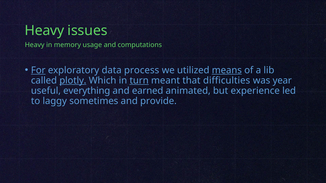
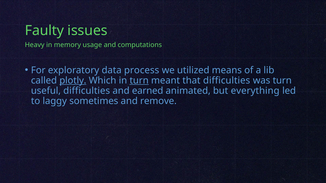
Heavy: Heavy -> Faulty (44, 31)
For underline: present -> none (38, 70)
means underline: present -> none (227, 70)
was year: year -> turn (282, 81)
useful everything: everything -> difficulties (87, 91)
experience: experience -> everything (255, 91)
provide: provide -> remove (158, 101)
